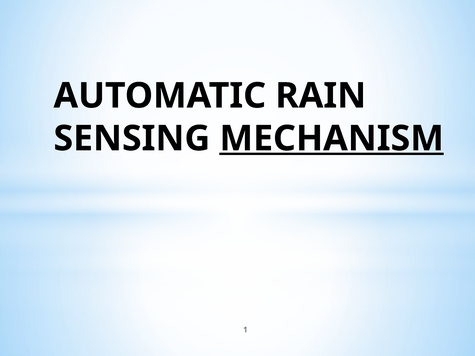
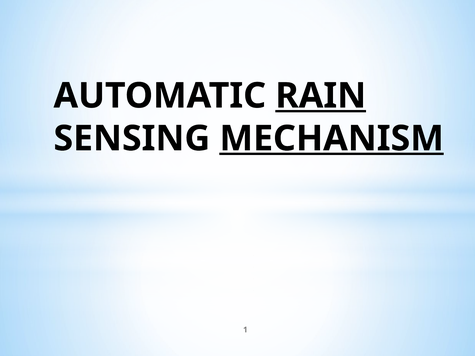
RAIN underline: none -> present (321, 96)
